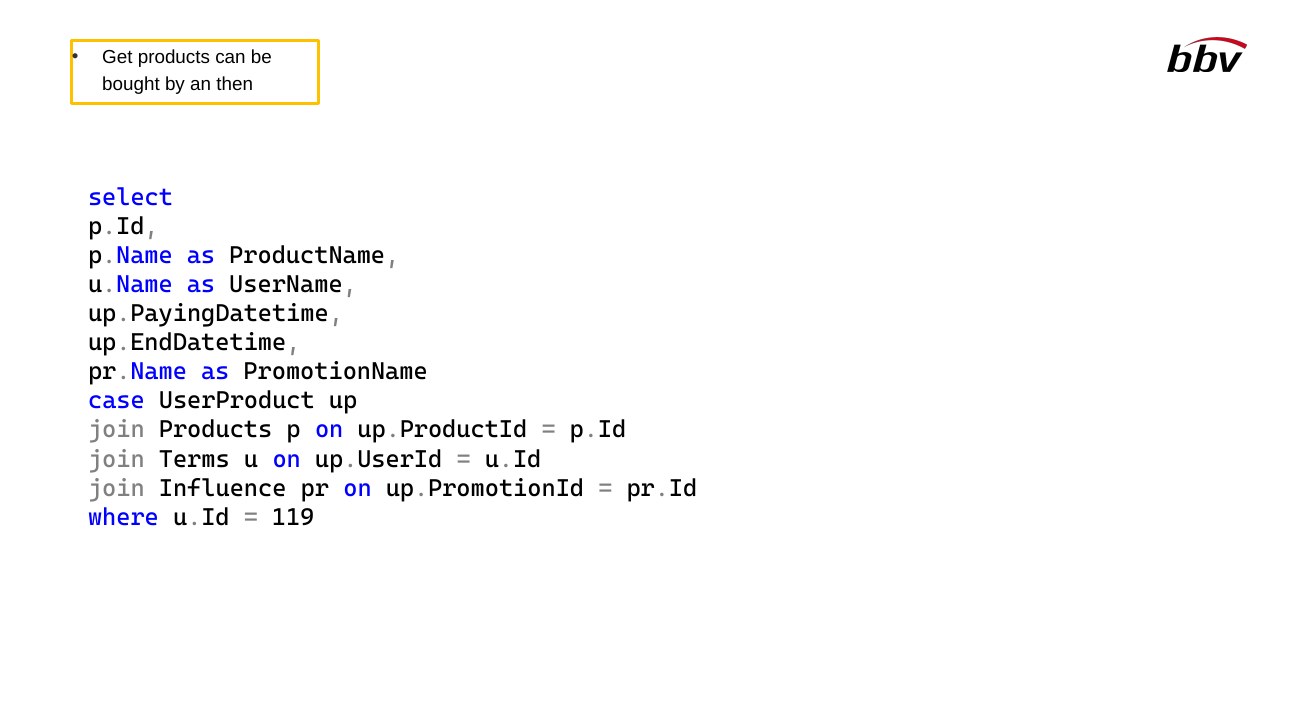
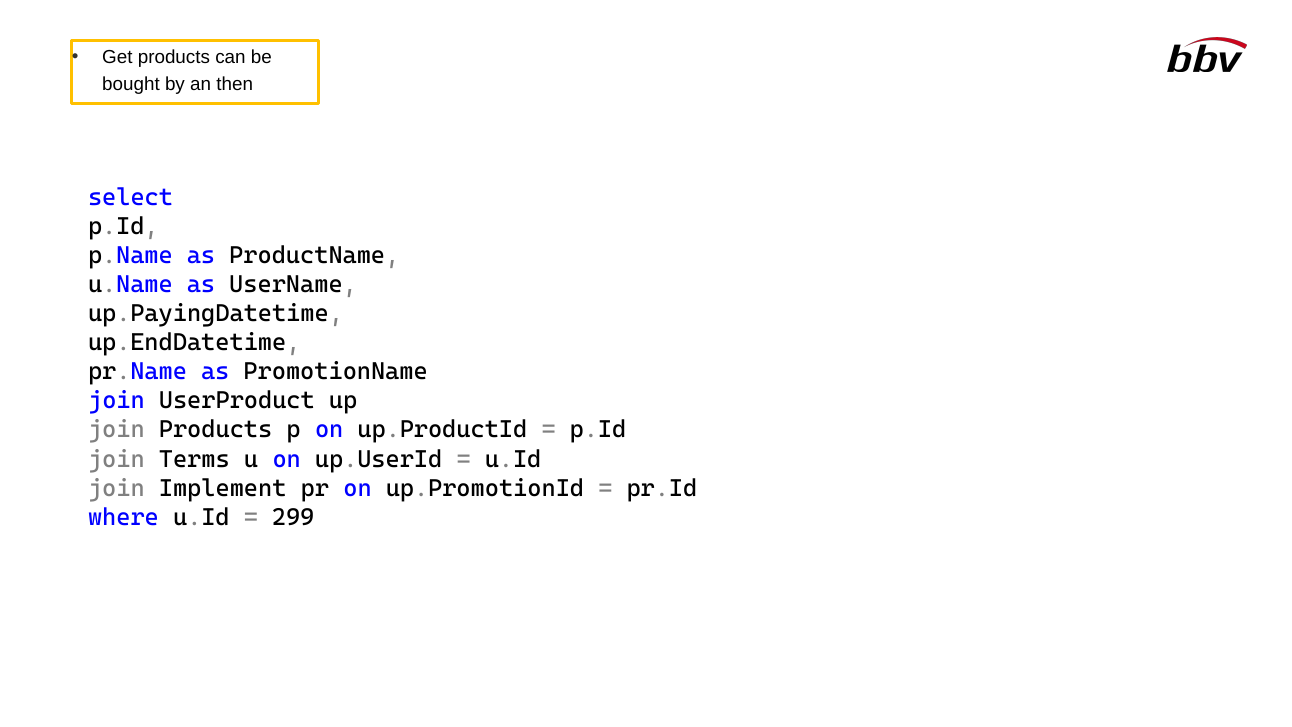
case: case -> join (116, 401)
Influence: Influence -> Implement (223, 488)
119: 119 -> 299 (293, 517)
